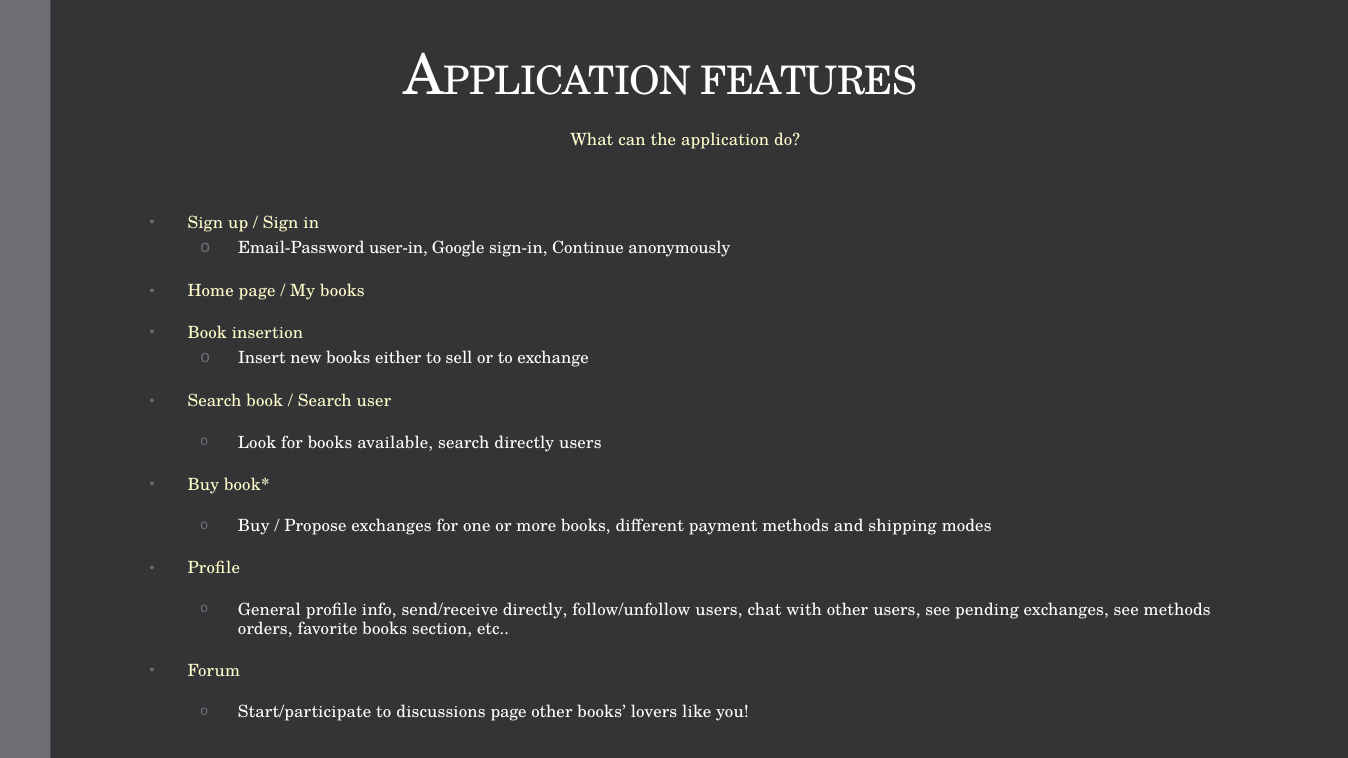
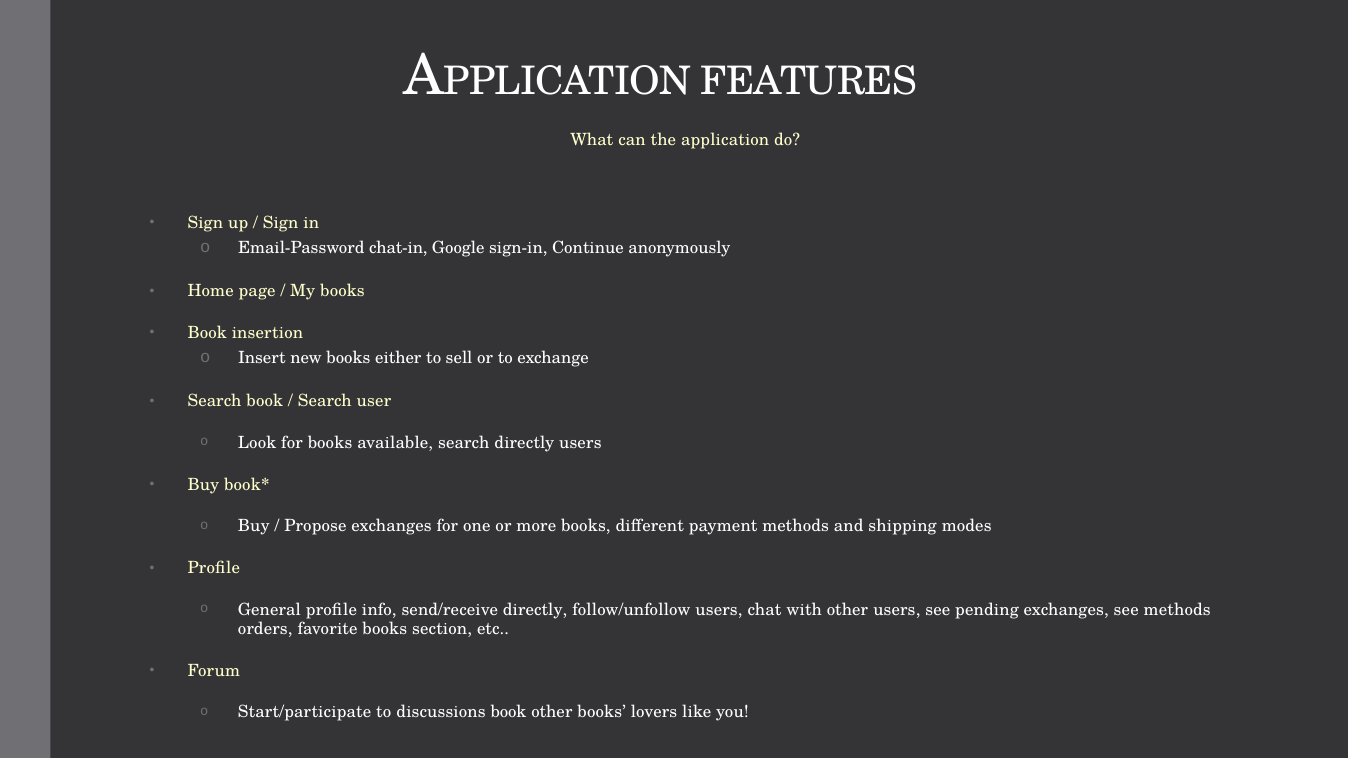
user-in: user-in -> chat-in (398, 248)
discussions page: page -> book (509, 713)
